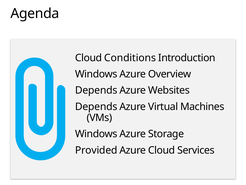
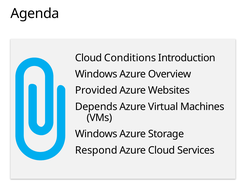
Depends: Depends -> Provided (96, 90)
Provided: Provided -> Respond (96, 150)
